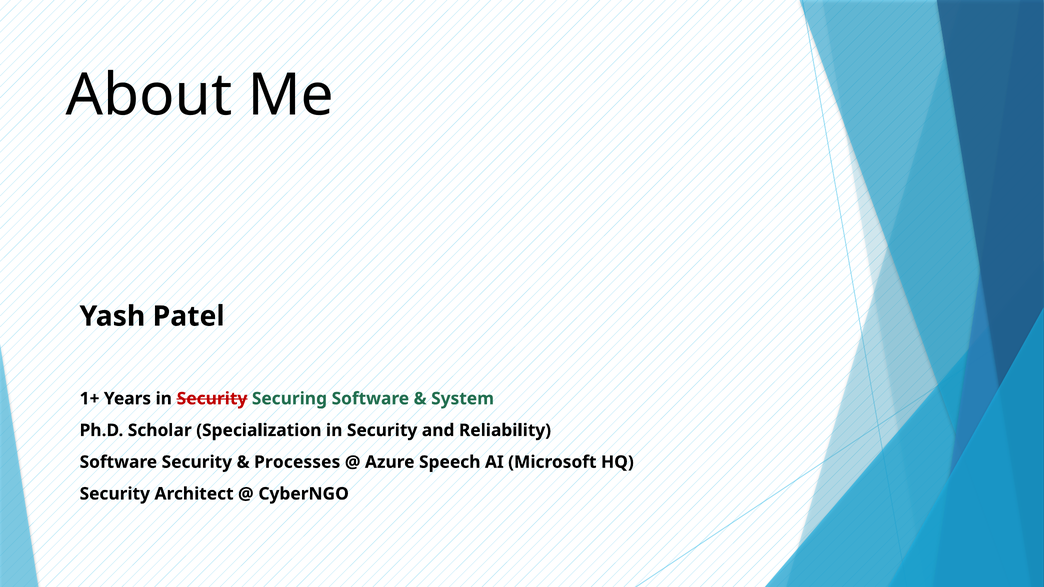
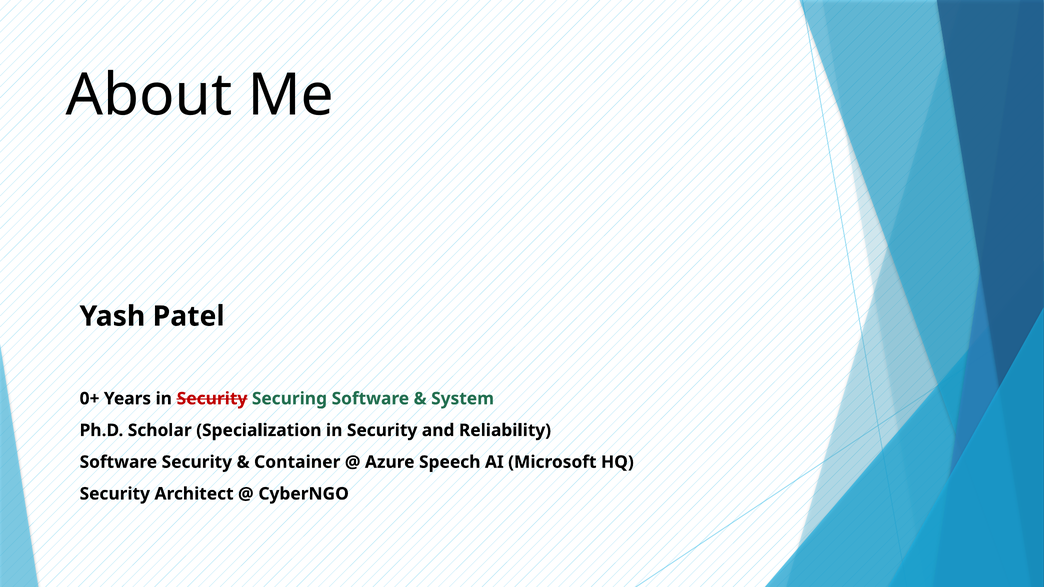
1+: 1+ -> 0+ (90, 399)
Processes: Processes -> Container (297, 462)
